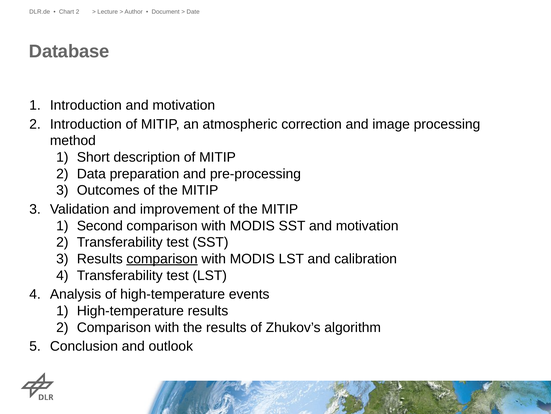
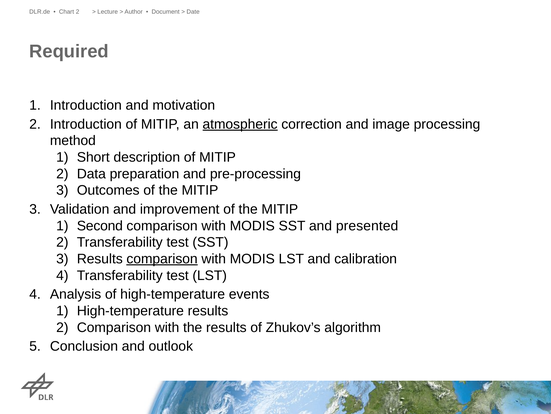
Database: Database -> Required (69, 51)
atmospheric underline: none -> present (240, 124)
SST and motivation: motivation -> presented (367, 225)
